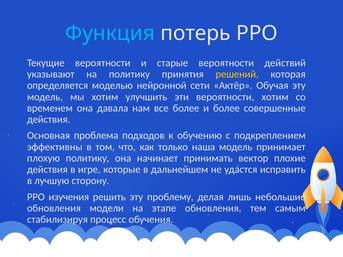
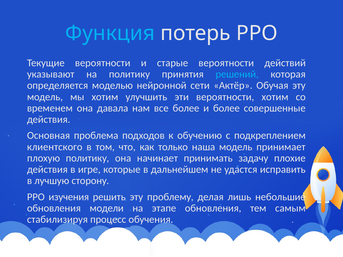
решений colour: yellow -> light blue (237, 74)
эффективны: эффективны -> клиентского (55, 147)
вектор: вектор -> задачу (253, 158)
